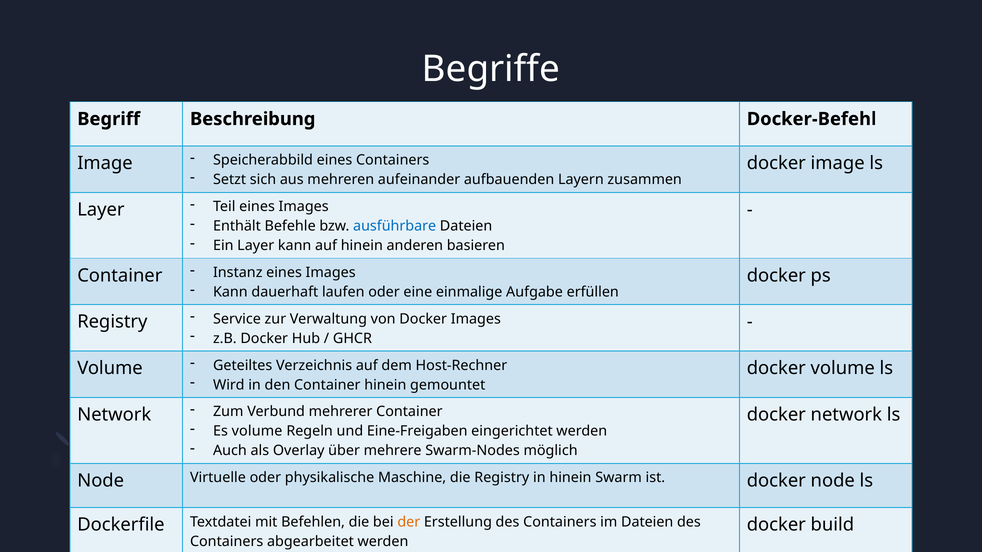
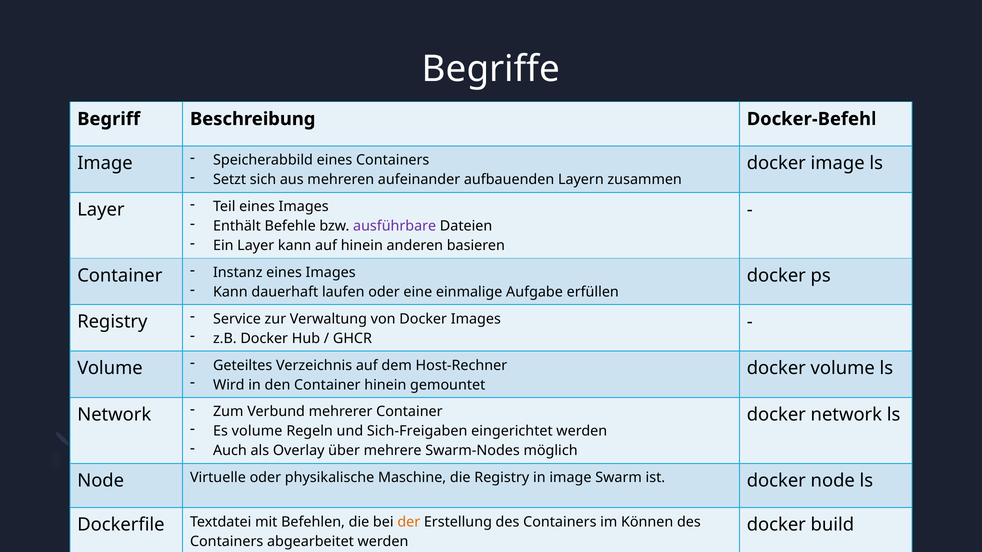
ausführbare colour: blue -> purple (395, 226)
Eine-Freigaben: Eine-Freigaben -> Sich-Freigaben (417, 432)
in hinein: hinein -> image (570, 478)
im Dateien: Dateien -> Können (647, 522)
